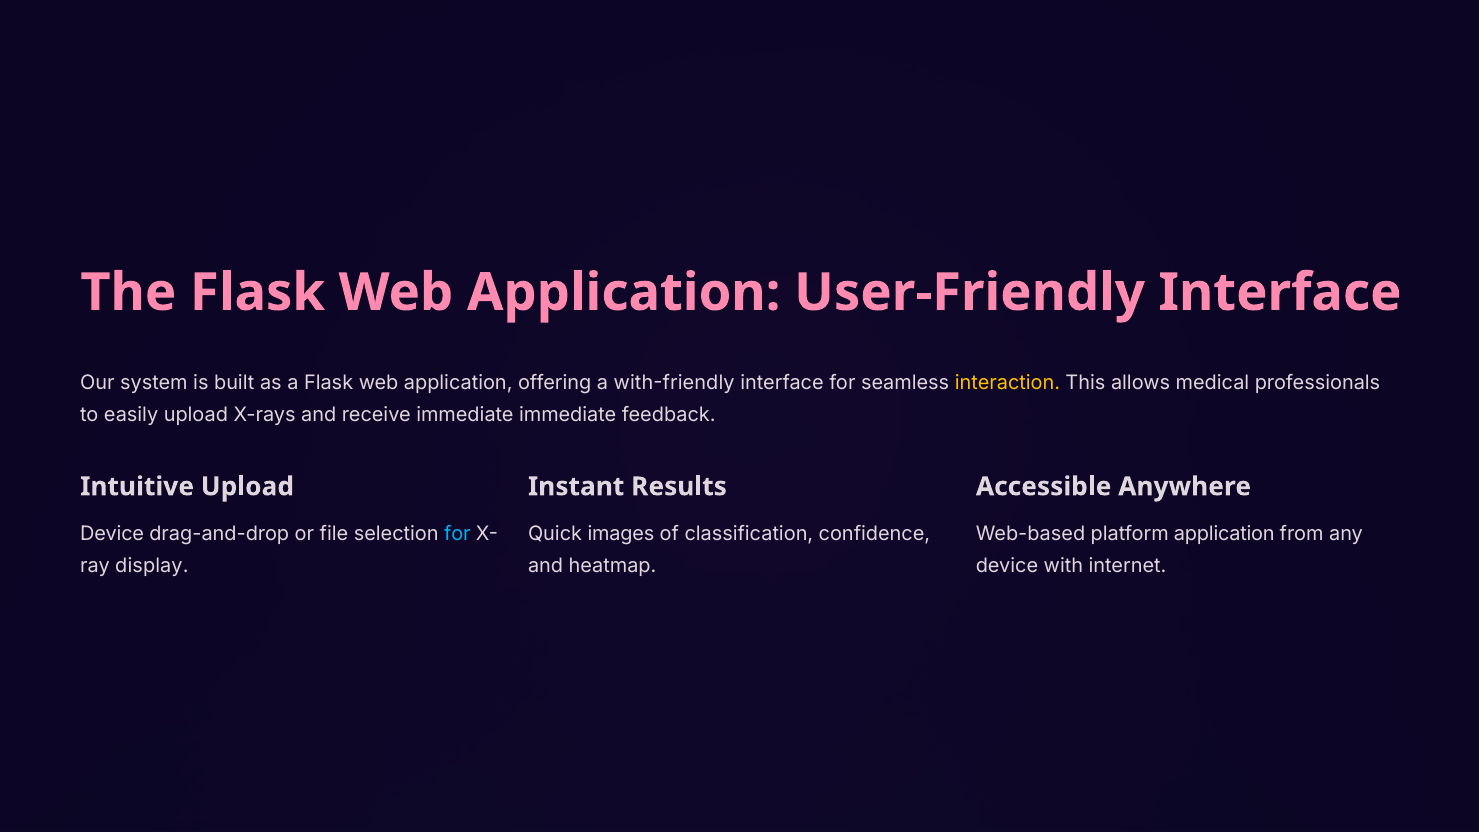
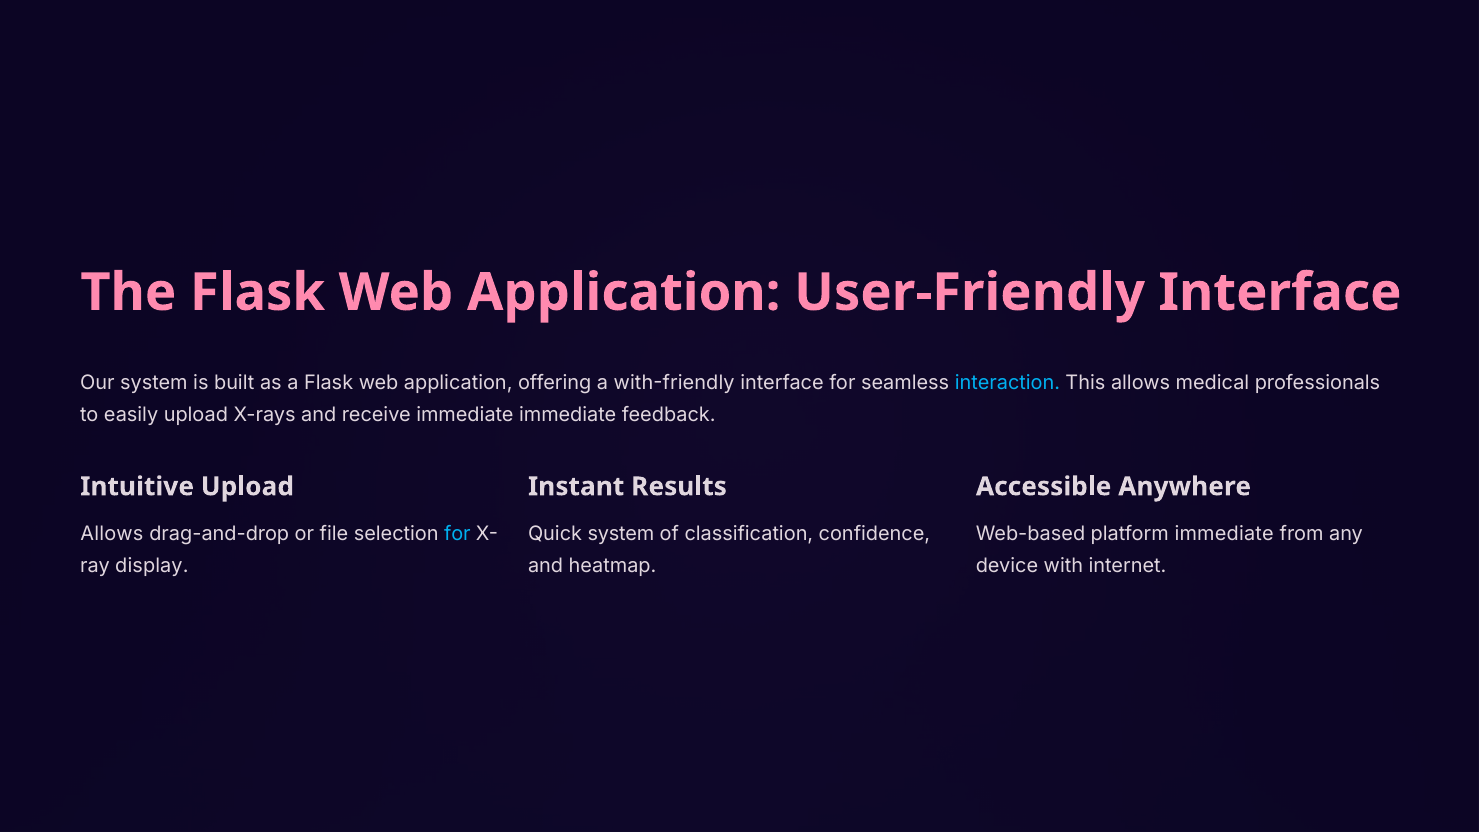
interaction colour: yellow -> light blue (1007, 382)
Device: Device -> Allows (112, 534)
Quick images: images -> system (621, 534)
platform application: application -> immediate (1224, 534)
